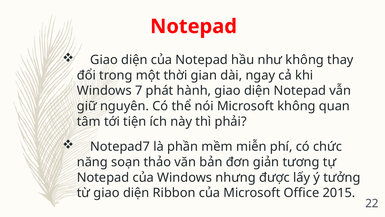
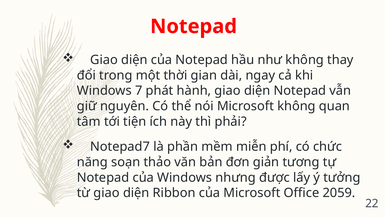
2015: 2015 -> 2059 (339, 193)
